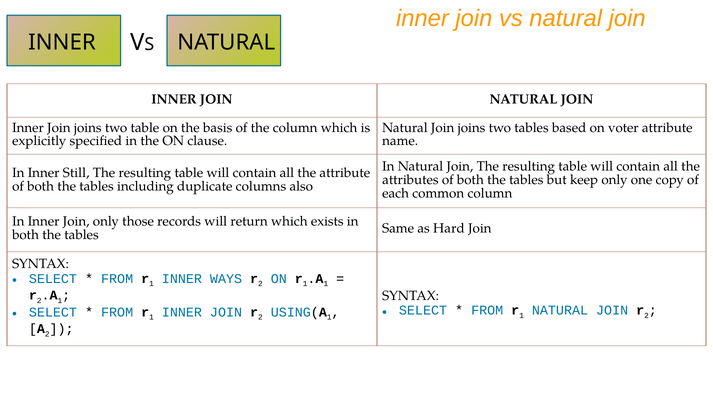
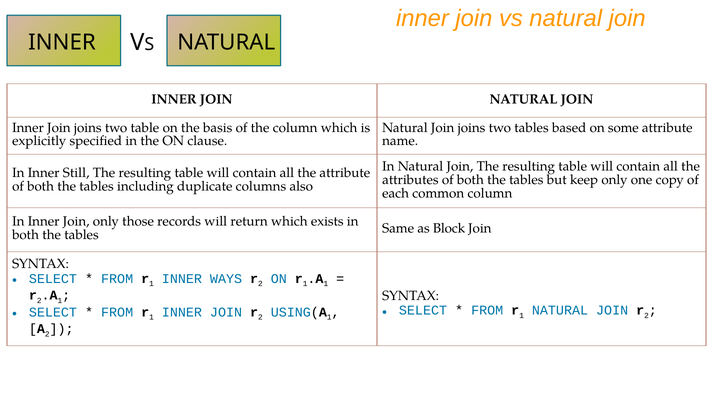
voter: voter -> some (623, 128)
Hard: Hard -> Block (449, 228)
